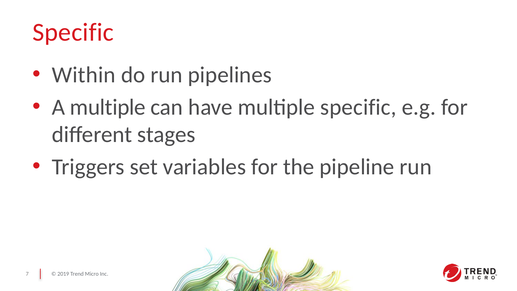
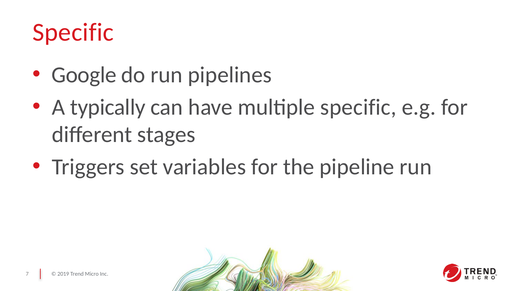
Within: Within -> Google (84, 75)
A multiple: multiple -> typically (108, 107)
